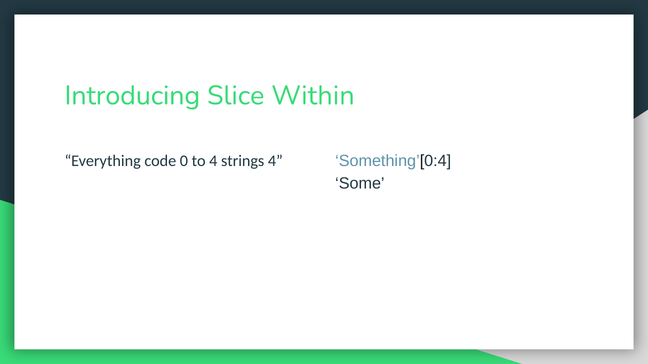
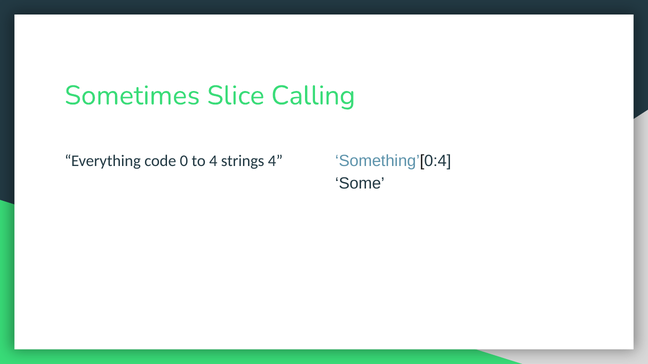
Introducing: Introducing -> Sometimes (132, 96)
Within: Within -> Calling (313, 96)
